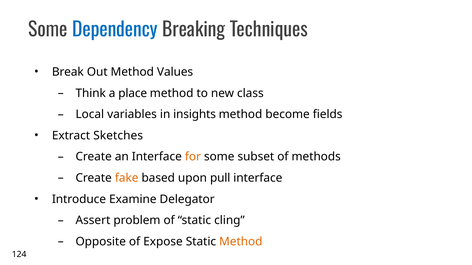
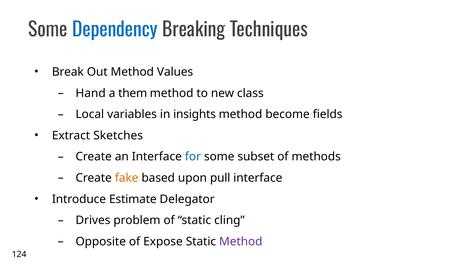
Think: Think -> Hand (91, 93)
place: place -> them (133, 93)
for colour: orange -> blue (193, 157)
Examine: Examine -> Estimate (133, 200)
Assert: Assert -> Drives (93, 221)
Method colour: orange -> purple (241, 242)
